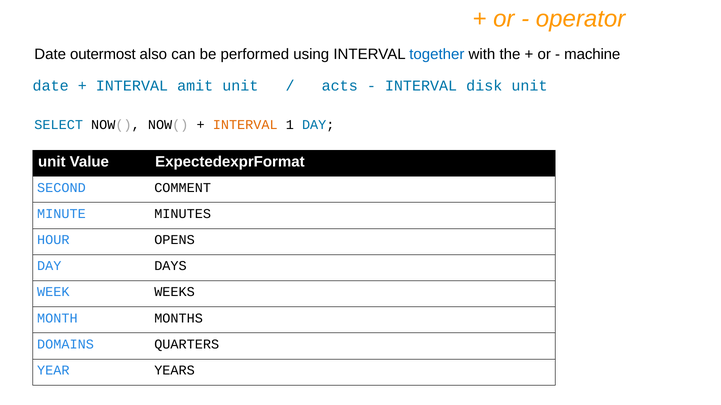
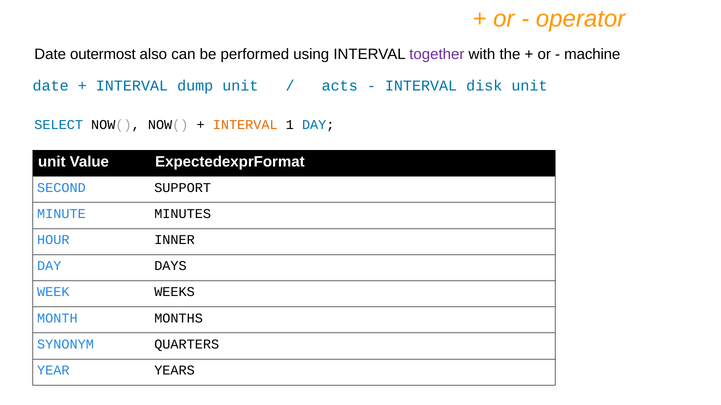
together colour: blue -> purple (437, 54)
amit: amit -> dump (195, 86)
COMMENT: COMMENT -> SUPPORT (183, 188)
OPENS: OPENS -> INNER (175, 240)
DOMAINS: DOMAINS -> SYNONYM (65, 345)
